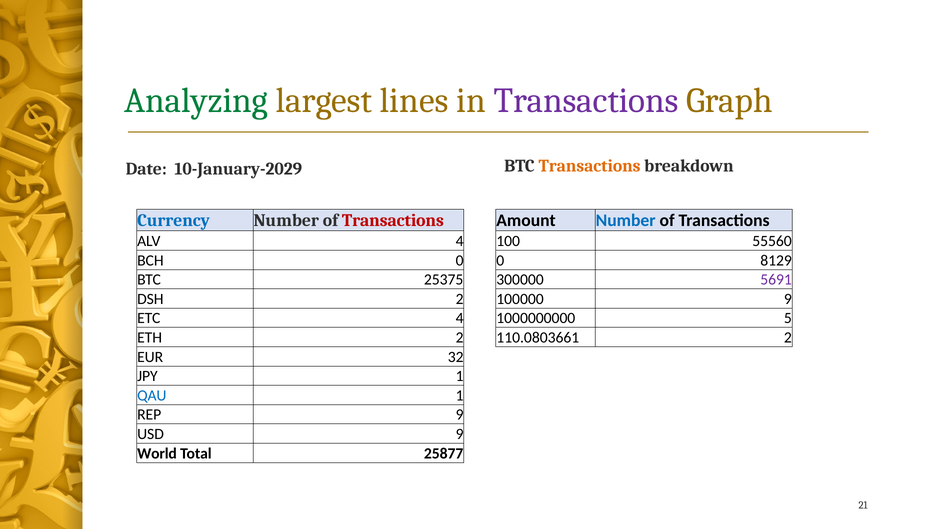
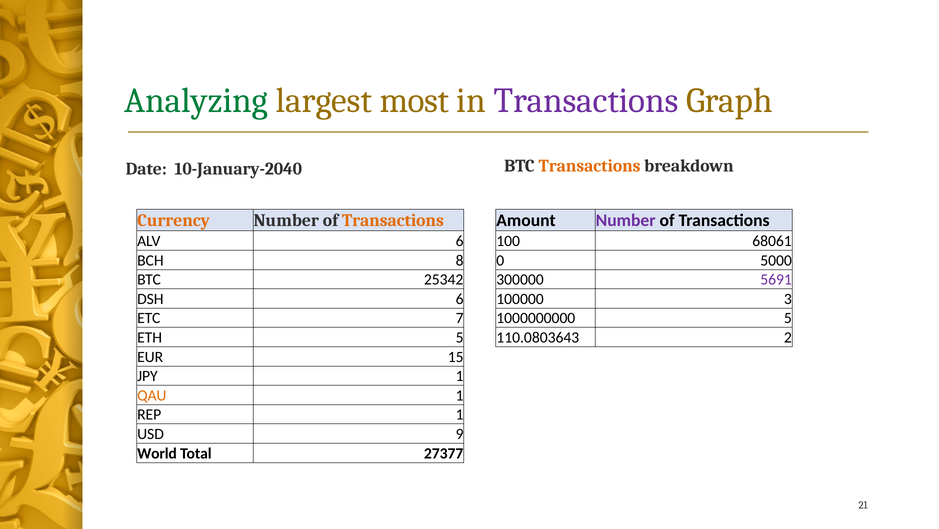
lines: lines -> most (414, 100)
10-January-2029: 10-January-2029 -> 10-January-2040 (238, 168)
Currency colour: blue -> orange (173, 220)
Transactions colour: red -> orange (393, 220)
Number colour: blue -> purple (626, 220)
ALV 4: 4 -> 6 (460, 241)
55560: 55560 -> 68061 (772, 241)
BCH 0: 0 -> 8 (460, 260)
8129: 8129 -> 5000 (776, 260)
25375: 25375 -> 25342 (444, 279)
DSH 2: 2 -> 6 (460, 299)
100000 9: 9 -> 3 (788, 299)
ETC 4: 4 -> 7 (460, 318)
ETH 2: 2 -> 5 (460, 337)
110.0803661: 110.0803661 -> 110.0803643 (538, 337)
32: 32 -> 15 (456, 356)
QAU colour: blue -> orange (152, 395)
REP 9: 9 -> 1 (460, 414)
25877: 25877 -> 27377 (444, 453)
